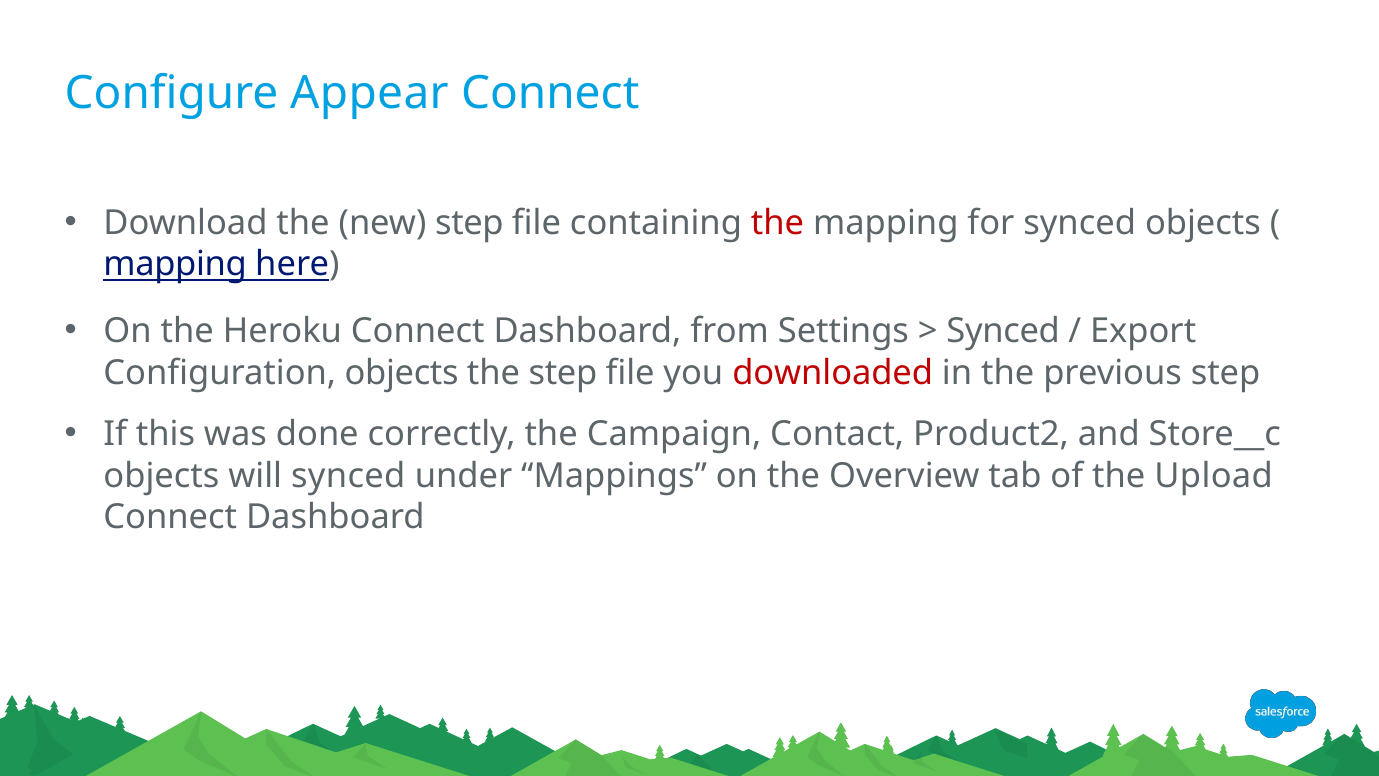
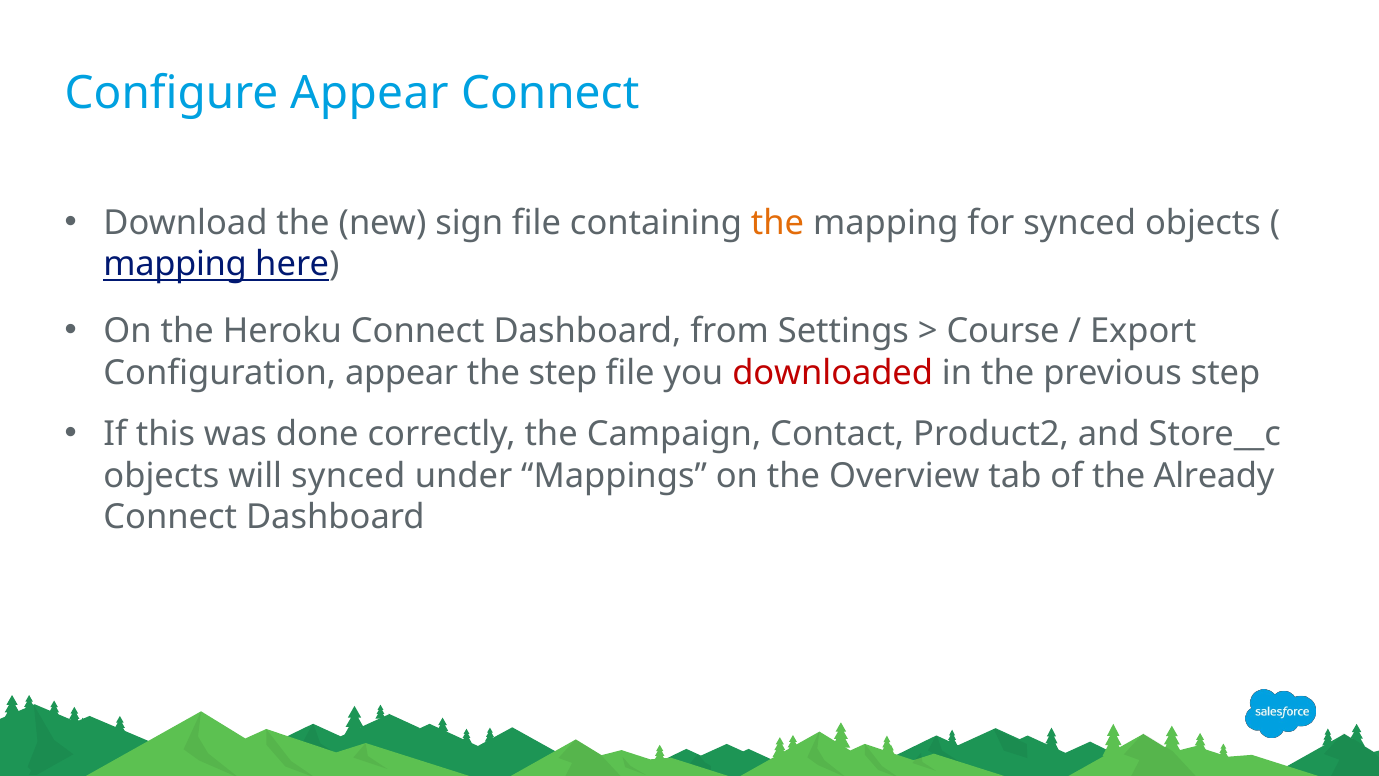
new step: step -> sign (469, 223)
the colour: red -> orange (778, 223)
Synced: Synced -> Course (1003, 331)
Configuration objects: objects -> appear (402, 373)
Upload: Upload -> Already (1214, 476)
